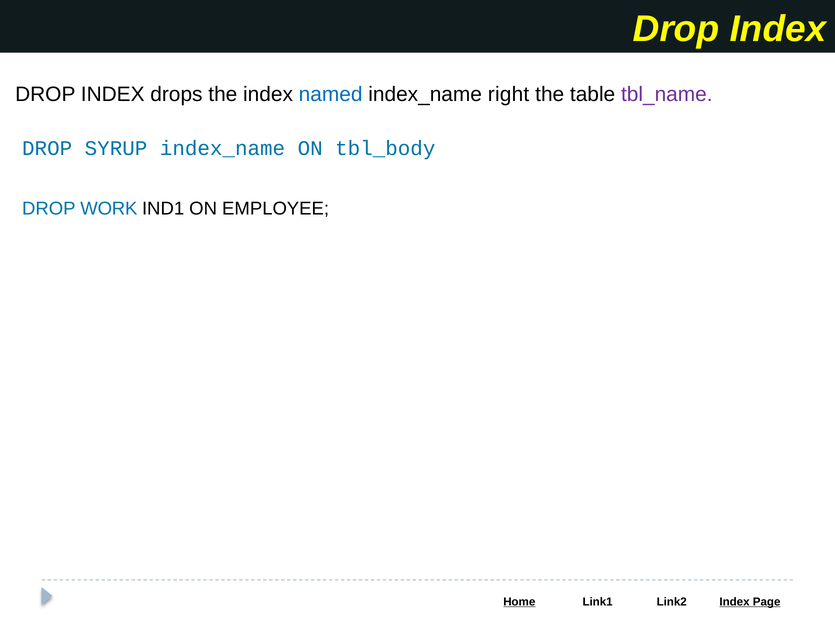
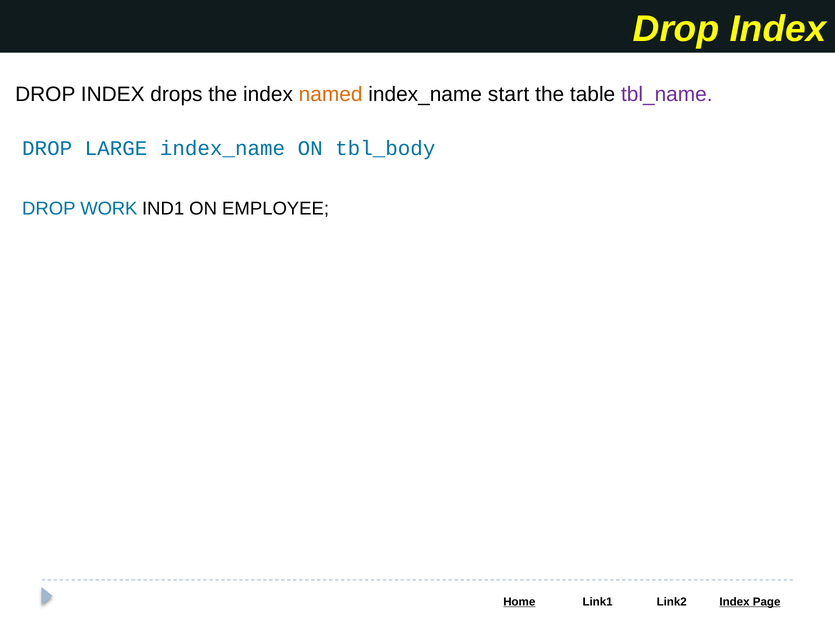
named colour: blue -> orange (331, 95)
right: right -> start (509, 95)
SYRUP: SYRUP -> LARGE (116, 148)
